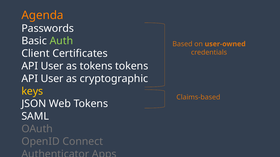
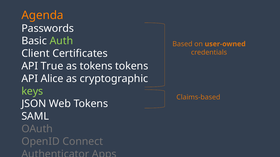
User: User -> True (52, 66)
User: User -> Alice (52, 79)
keys colour: yellow -> light green (32, 91)
